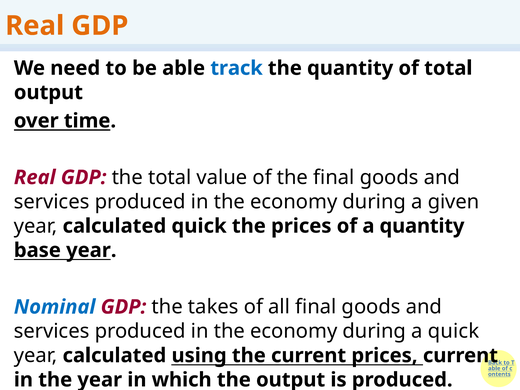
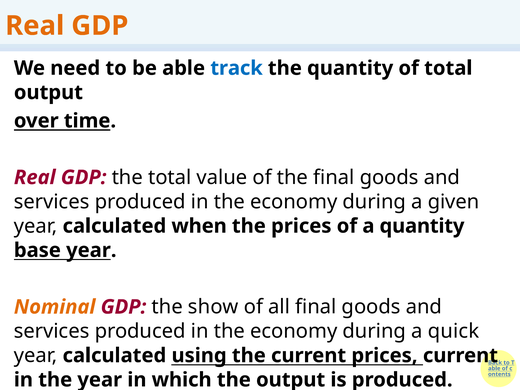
calculated quick: quick -> when (199, 226)
Nominal colour: blue -> orange (55, 307)
takes: takes -> show (213, 307)
